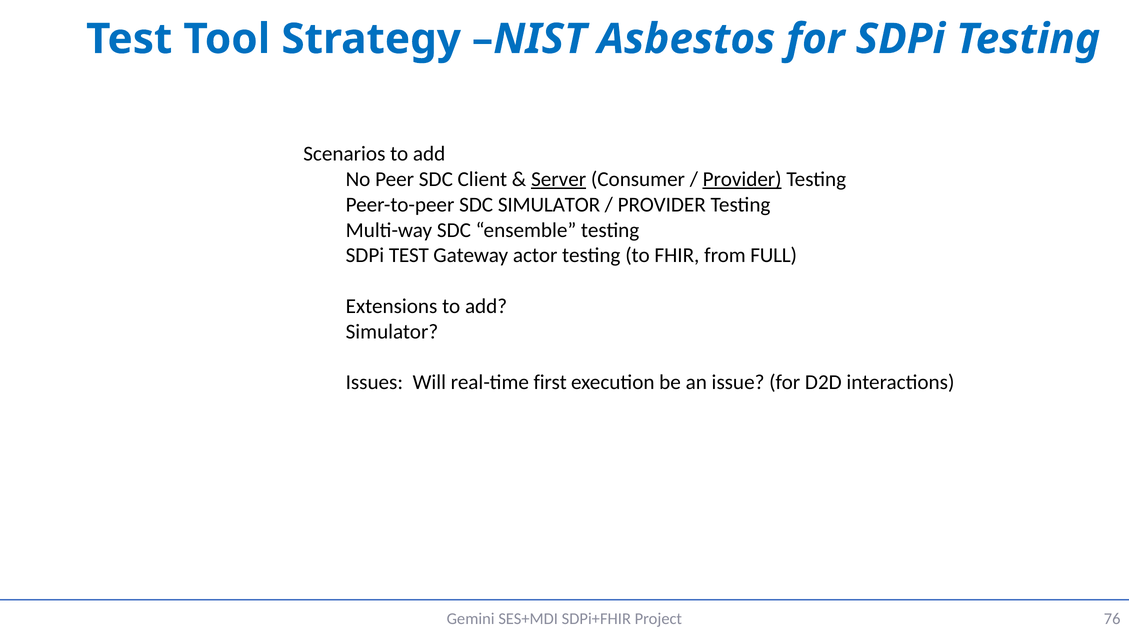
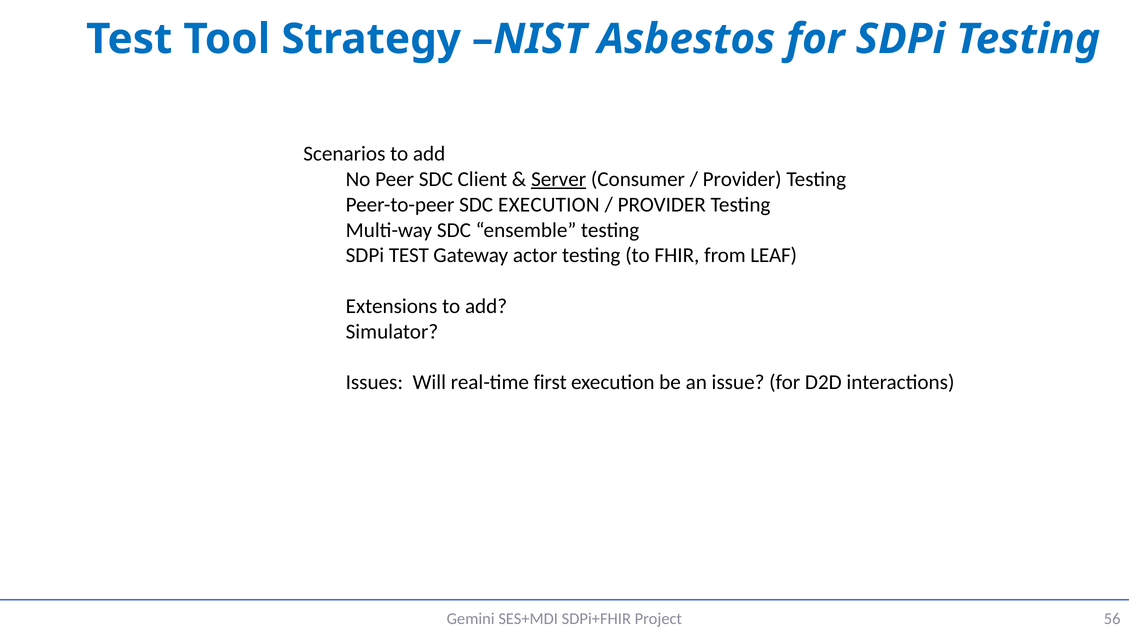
Provider underline: present -> none (742, 179)
SDC SIMULATOR: SIMULATOR -> EXECUTION (549, 205)
FULL: FULL -> LEAF (774, 256)
76: 76 -> 56 (1112, 619)
